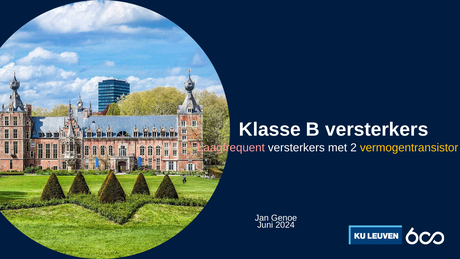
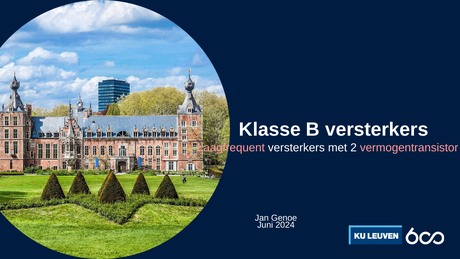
vermogentransistor colour: yellow -> pink (409, 147)
